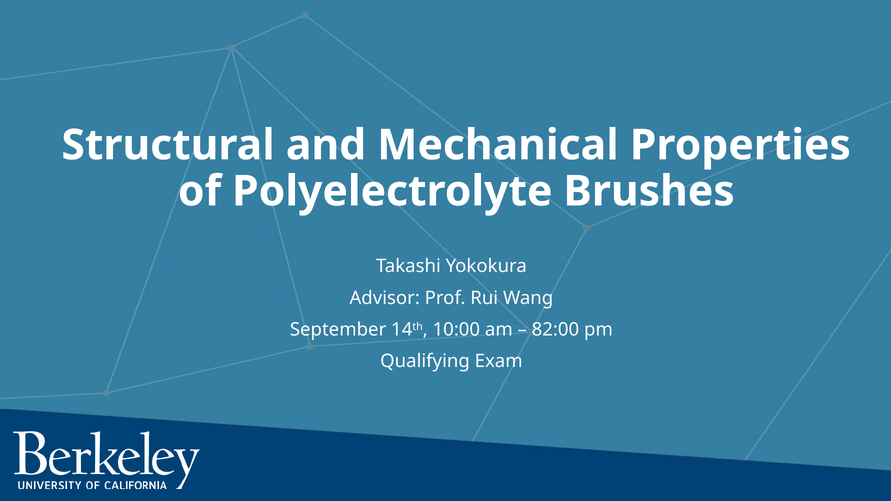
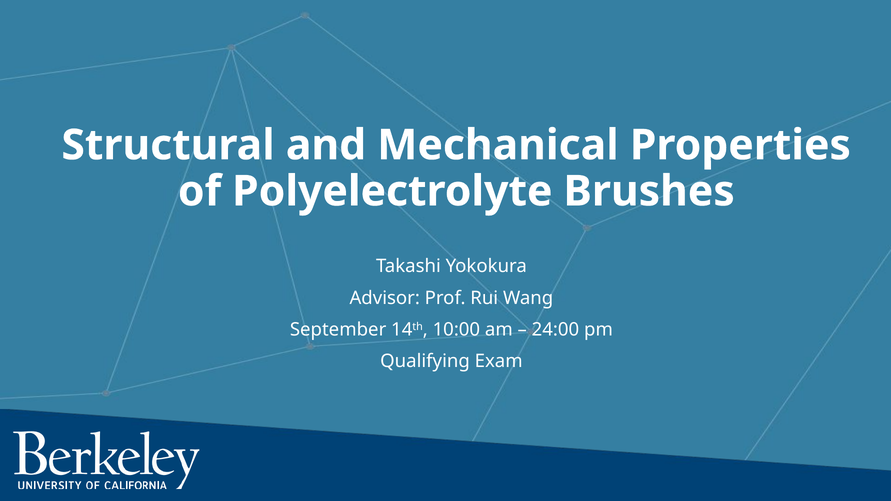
82:00: 82:00 -> 24:00 (555, 330)
